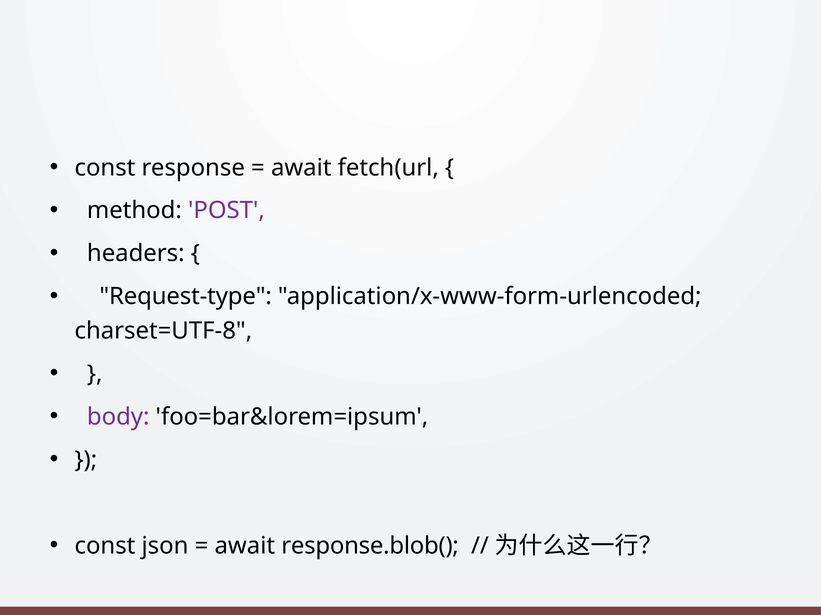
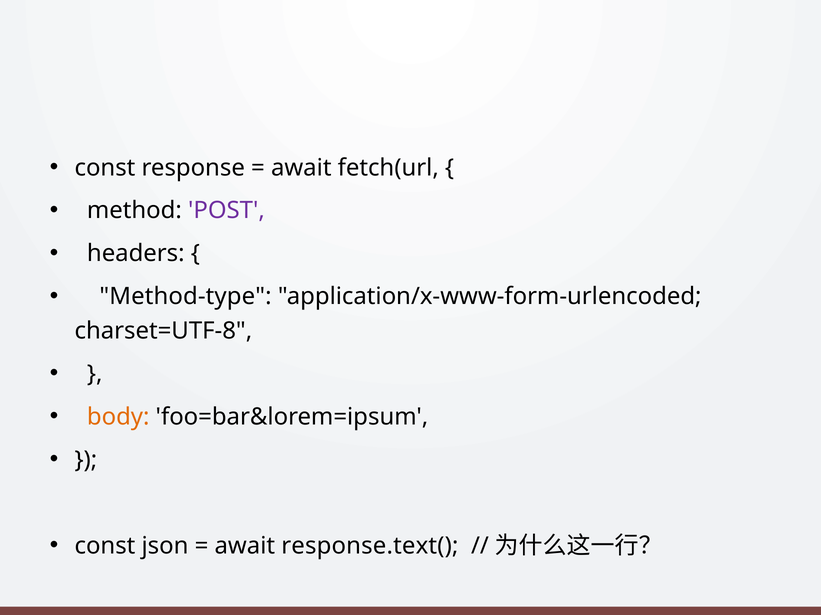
Request-type: Request-type -> Method-type (186, 297)
body colour: purple -> orange (118, 417)
response.blob(: response.blob( -> response.text( (370, 546)
